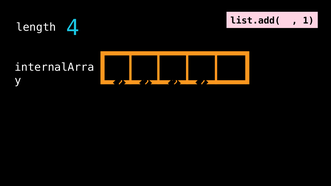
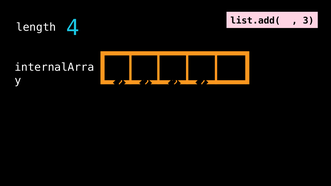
1: 1 -> 3 (308, 21)
